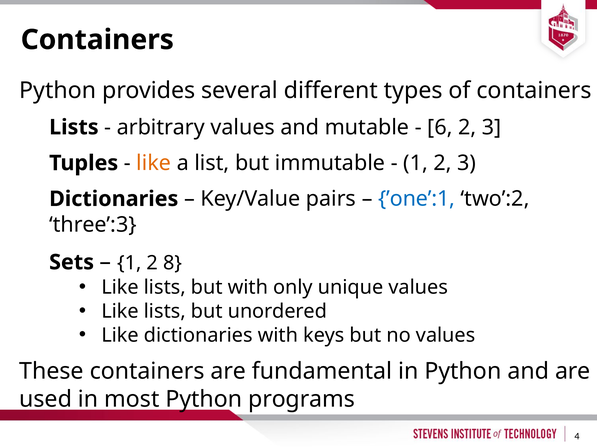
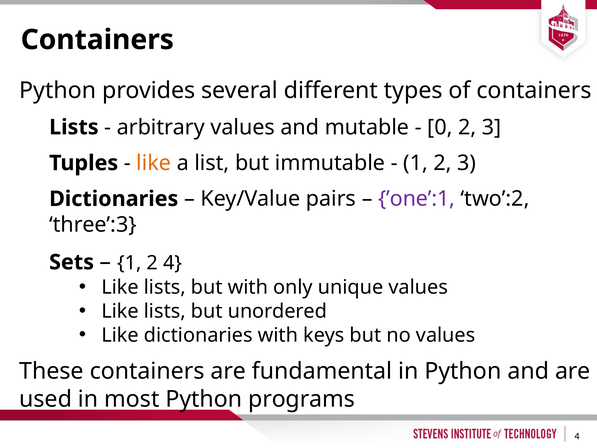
6: 6 -> 0 (440, 127)
’one’:1 colour: blue -> purple (417, 199)
2 8: 8 -> 4 (173, 263)
